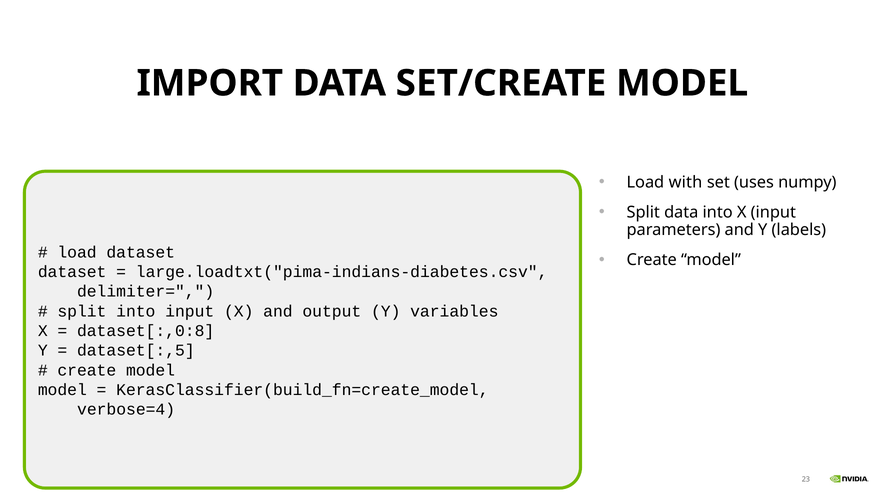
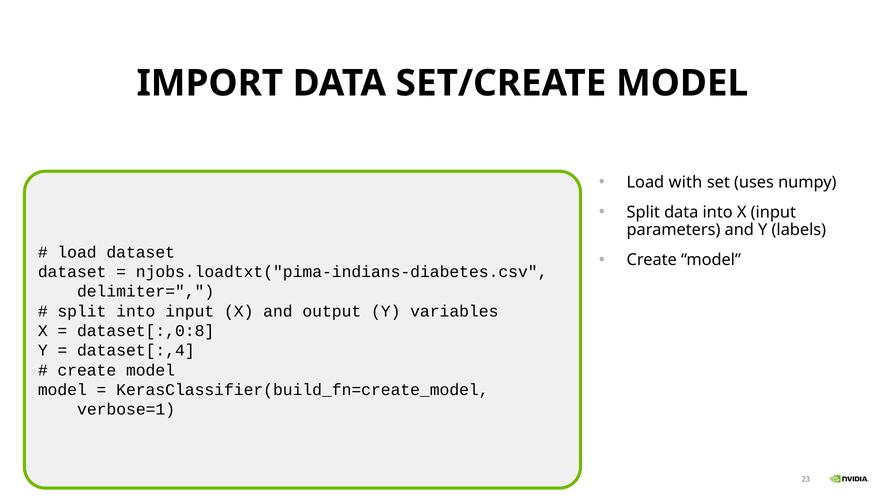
large.loadtxt("pima-indians-diabetes.csv: large.loadtxt("pima-indians-diabetes.csv -> njobs.loadtxt("pima-indians-diabetes.csv (342, 272)
dataset[:,5: dataset[:,5 -> dataset[:,4 (136, 350)
verbose=4: verbose=4 -> verbose=1 (126, 409)
